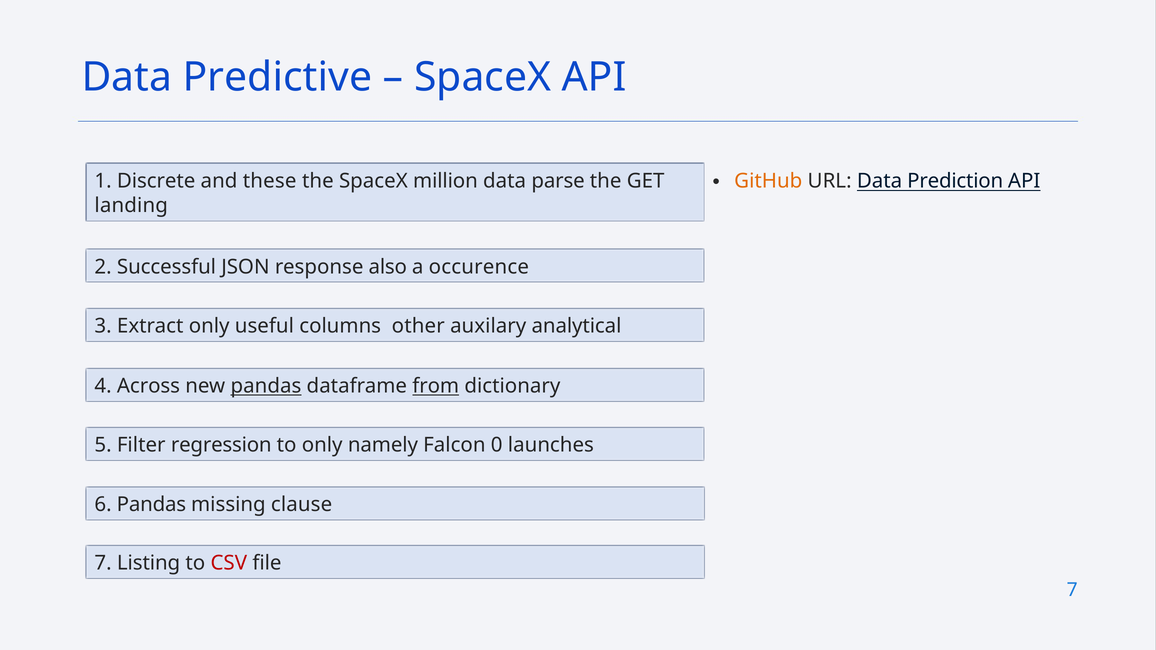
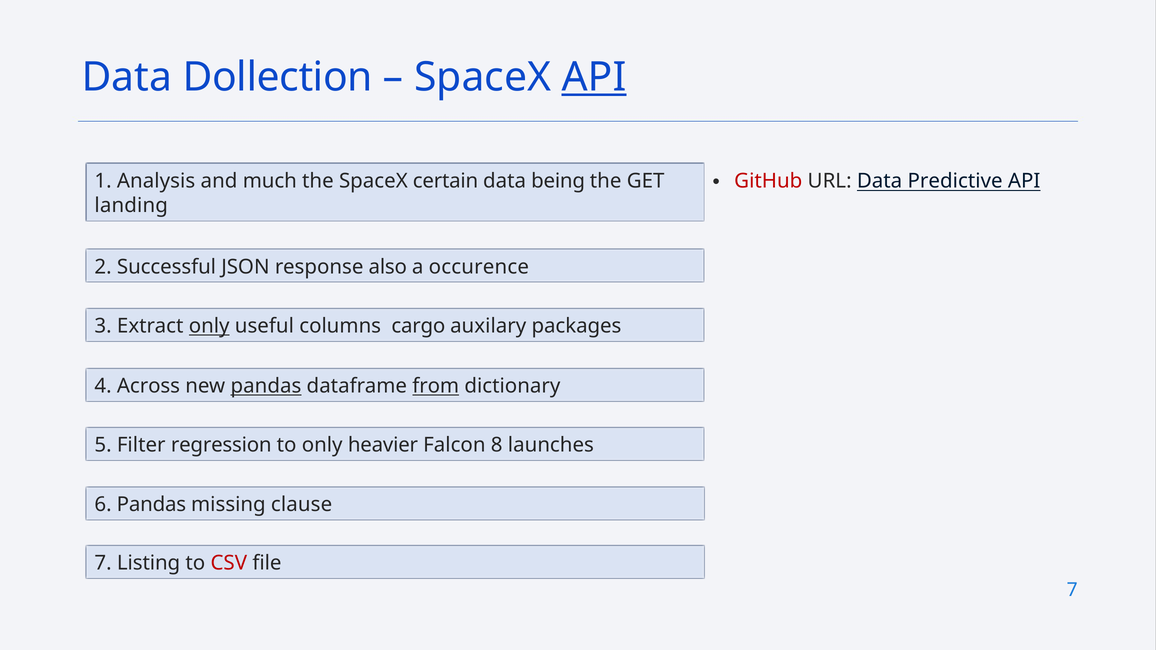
Predictive: Predictive -> Dollection (278, 77)
API underline: none -> present (594, 77)
GitHub colour: orange -> red (768, 181)
Prediction: Prediction -> Predictive (955, 181)
Discrete: Discrete -> Analysis (156, 181)
these: these -> much (270, 181)
million: million -> certain (446, 181)
parse: parse -> being (558, 181)
only underline: none -> present (209, 326)
other: other -> cargo (418, 326)
analytical: analytical -> packages (576, 326)
namely: namely -> heavier (383, 445)
0: 0 -> 8 (497, 445)
